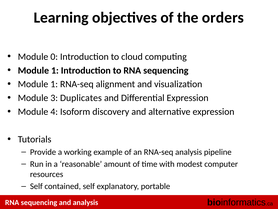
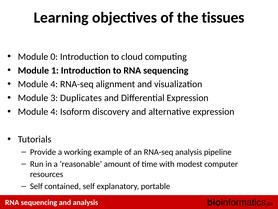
orders: orders -> tissues (223, 18)
1: 1 -> 4 (54, 84)
